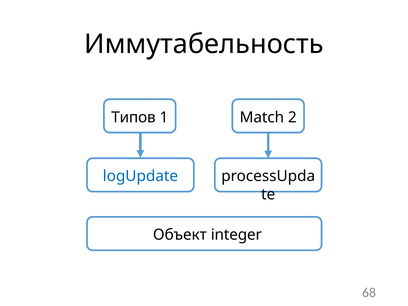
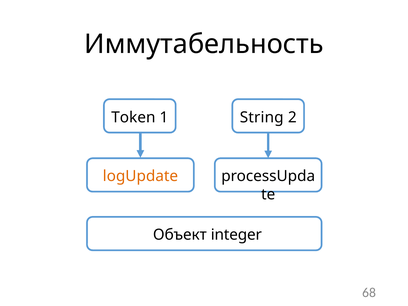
Типов: Типов -> Token (133, 117)
Match: Match -> String (262, 117)
logUpdate colour: blue -> orange (140, 176)
